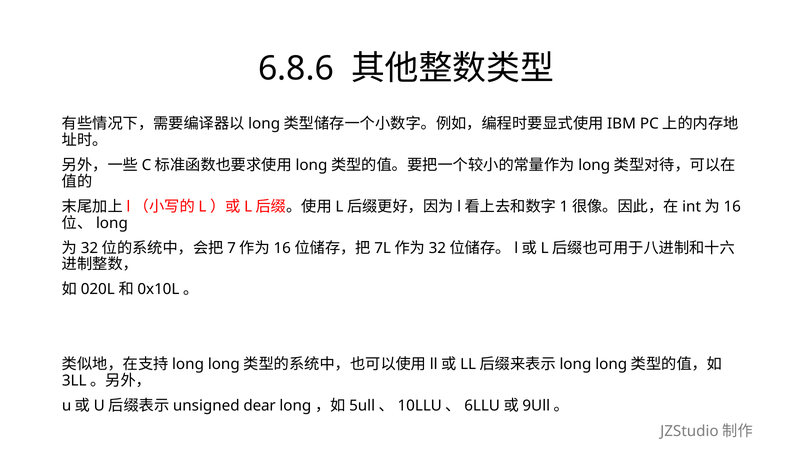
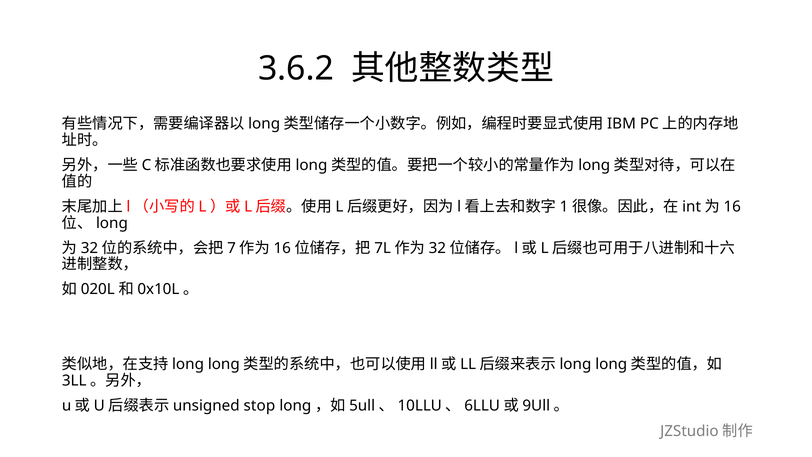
6.8.6: 6.8.6 -> 3.6.2 (296, 68)
dear: dear -> stop (259, 405)
